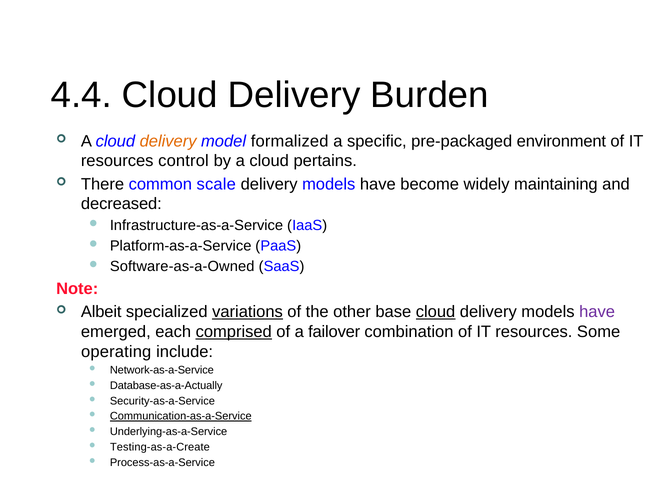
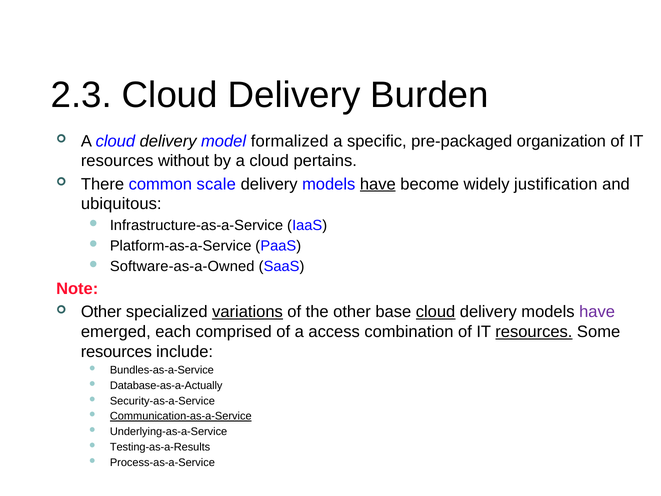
4.4: 4.4 -> 2.3 (81, 95)
delivery colour: orange -> black (168, 141)
environment: environment -> organization (561, 141)
control: control -> without (184, 161)
have underline: none -> present (378, 184)
maintaining: maintaining -> justification (556, 184)
decreased: decreased -> ubiquitous (121, 204)
Albeit: Albeit -> Other (101, 312)
comprised underline: present -> none (234, 332)
failover: failover -> access (334, 332)
resources underline: none -> present (534, 332)
operating: operating -> resources (116, 351)
Network-as-a-Service: Network-as-a-Service -> Bundles-as-a-Service (162, 370)
Testing-as-a-Create: Testing-as-a-Create -> Testing-as-a-Results (160, 447)
